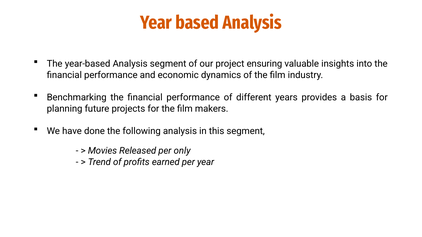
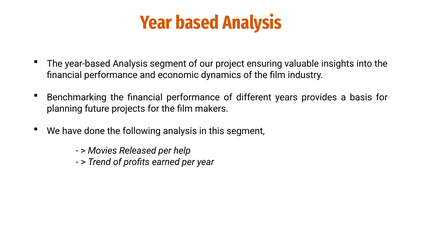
only: only -> help (182, 151)
